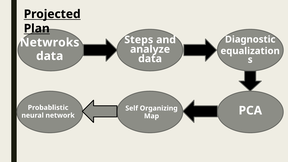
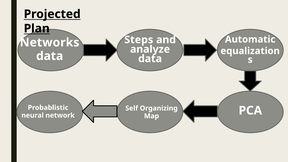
Diagnostic: Diagnostic -> Automatic (250, 39)
Netwroks: Netwroks -> Networks (50, 42)
